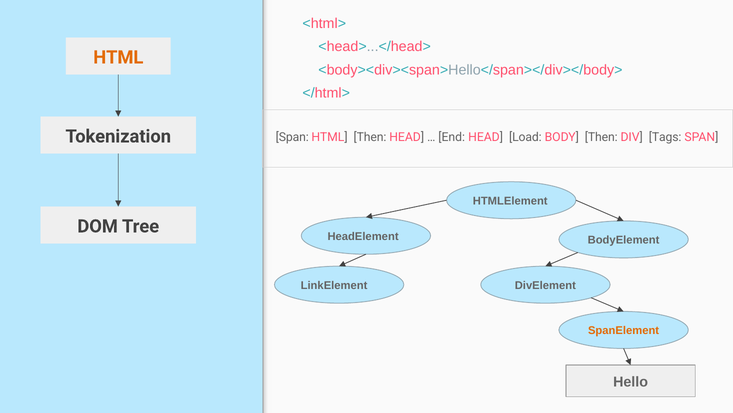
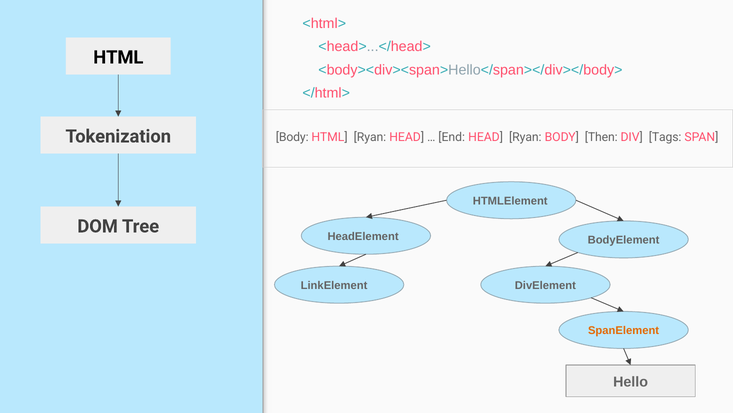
HTML colour: orange -> black (118, 57)
Span: Span -> Body (292, 137)
HTML Then: Then -> Ryan (370, 137)
HEAD Load: Load -> Ryan (525, 137)
